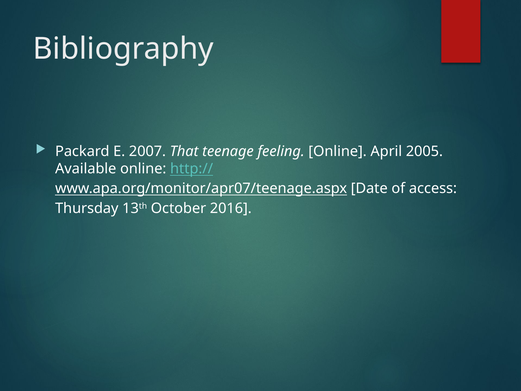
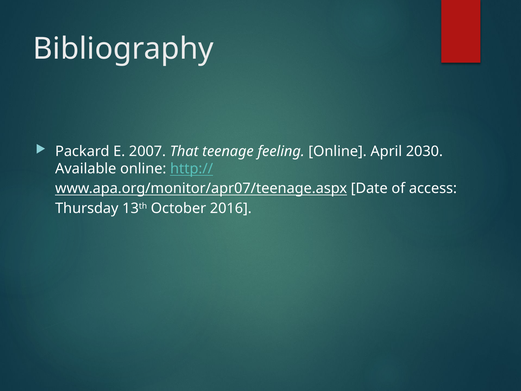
2005: 2005 -> 2030 (424, 151)
